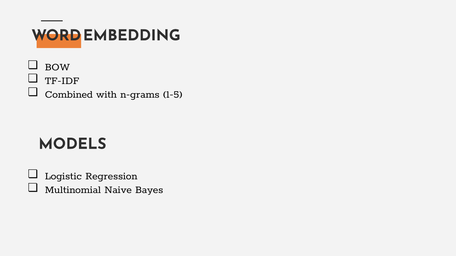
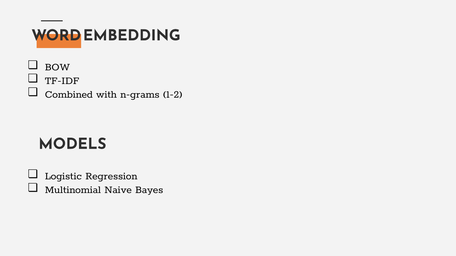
1-5: 1-5 -> 1-2 (173, 94)
